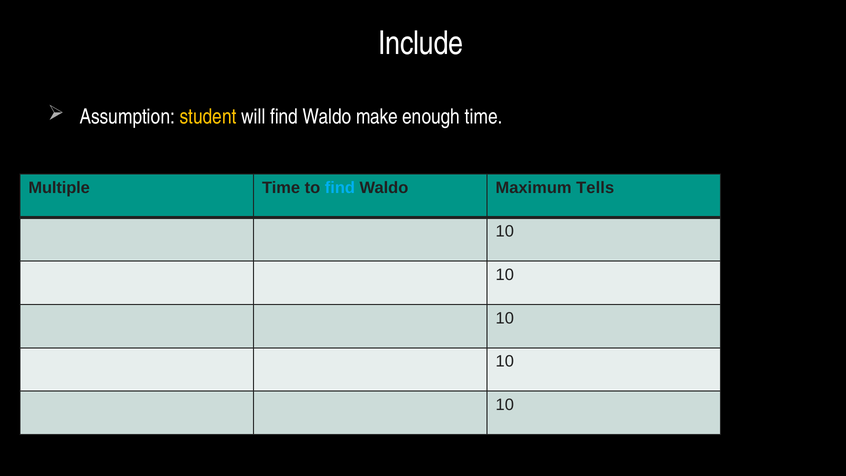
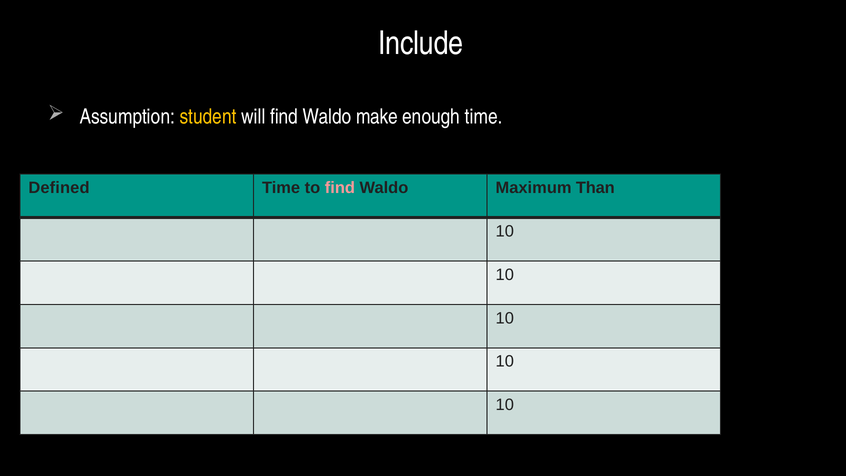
Multiple: Multiple -> Defined (59, 188)
find colour: light blue -> pink (340, 188)
Tells: Tells -> Than (595, 188)
